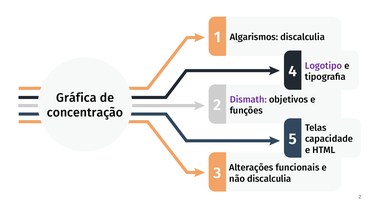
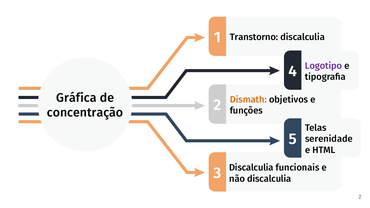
Algarismos: Algarismos -> Transtorno (254, 37)
Dismath colour: purple -> orange (248, 100)
capacidade: capacidade -> serenidade (329, 139)
Alterações: Alterações -> Discalculia (251, 168)
